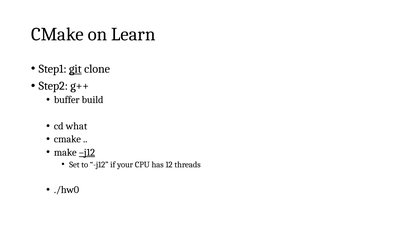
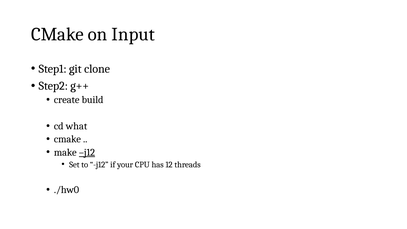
Learn: Learn -> Input (133, 34)
git underline: present -> none (75, 69)
buffer: buffer -> create (67, 100)
